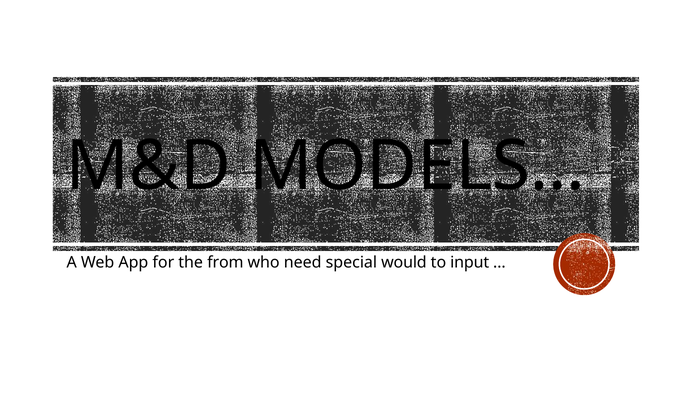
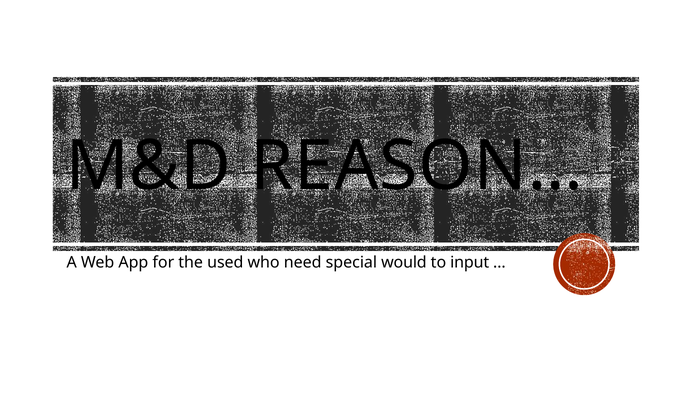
MODELS…: MODELS… -> REASON… (417, 166)
from: from -> used (225, 263)
